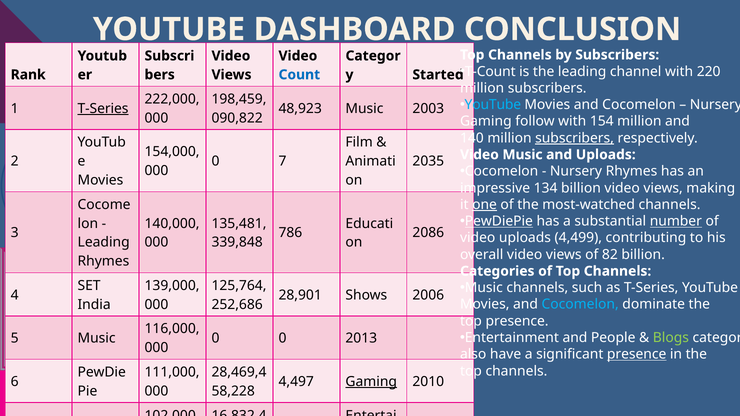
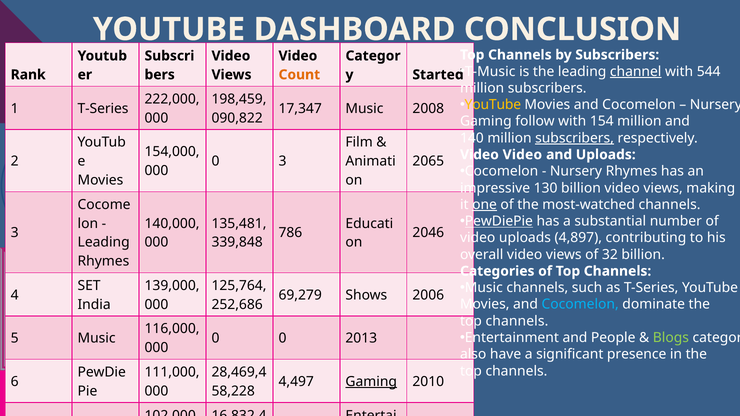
T-Count: T-Count -> T-Music (490, 72)
channel underline: none -> present (636, 72)
220: 220 -> 544 (709, 72)
Count colour: blue -> orange (299, 75)
YouTube colour: light blue -> yellow (493, 105)
T-Series underline: present -> none (103, 109)
48,923: 48,923 -> 17,347 (300, 109)
2003: 2003 -> 2008 (428, 109)
Video Music: Music -> Video (522, 155)
0 7: 7 -> 3 (282, 161)
2035: 2035 -> 2065 (428, 161)
134: 134 -> 130 (546, 188)
number underline: present -> none (676, 221)
2086: 2086 -> 2046 (428, 233)
4,499: 4,499 -> 4,897 (578, 238)
82: 82 -> 32 (610, 255)
28,901: 28,901 -> 69,279 (300, 295)
presence: presence -> channels (517, 321)
presence underline: present -> none (637, 355)
